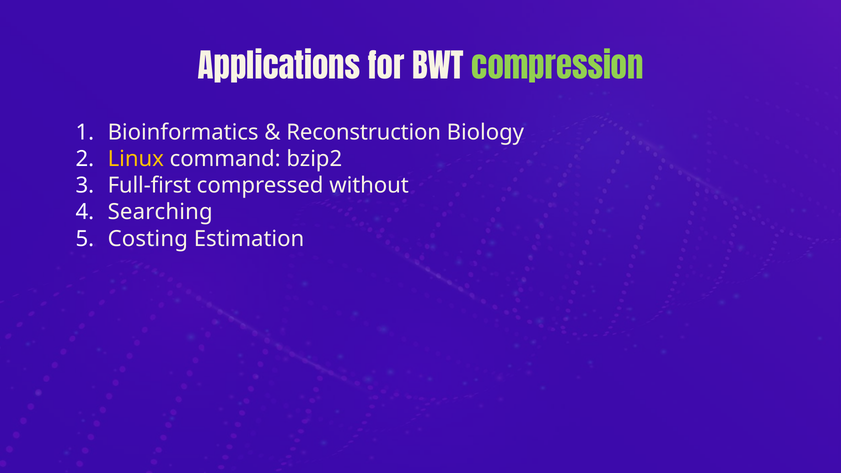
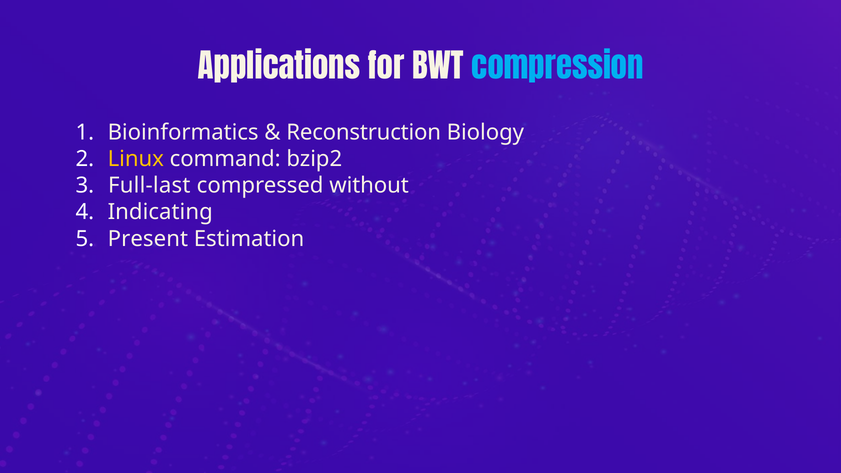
compression colour: light green -> light blue (557, 68)
Full-first: Full-first -> Full-last (149, 185)
Searching: Searching -> Indicating (160, 212)
Costing: Costing -> Present (148, 239)
